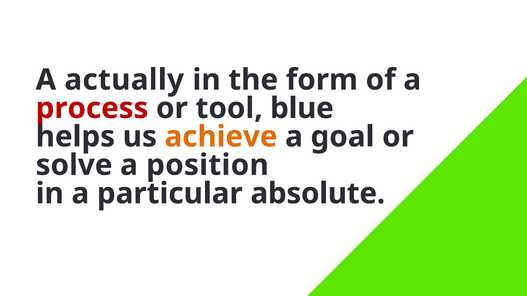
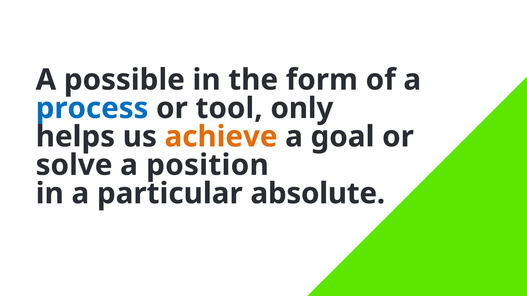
actually: actually -> possible (124, 80)
process colour: red -> blue (92, 108)
blue: blue -> only (302, 108)
